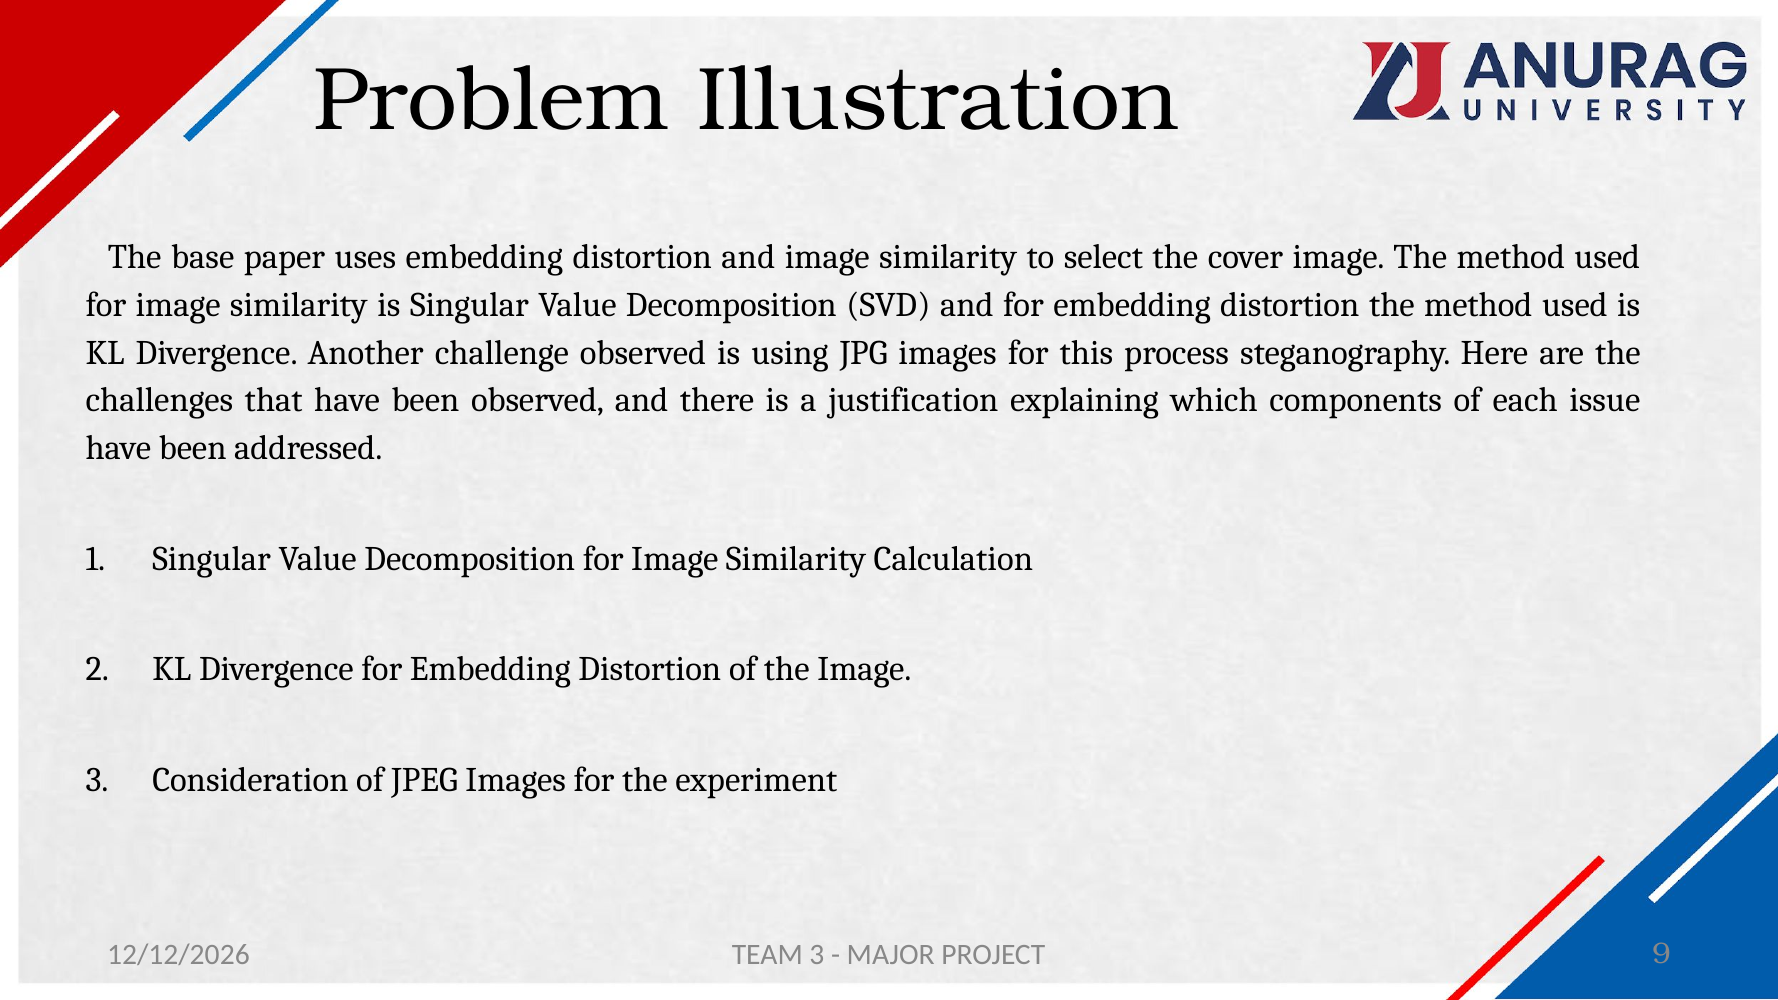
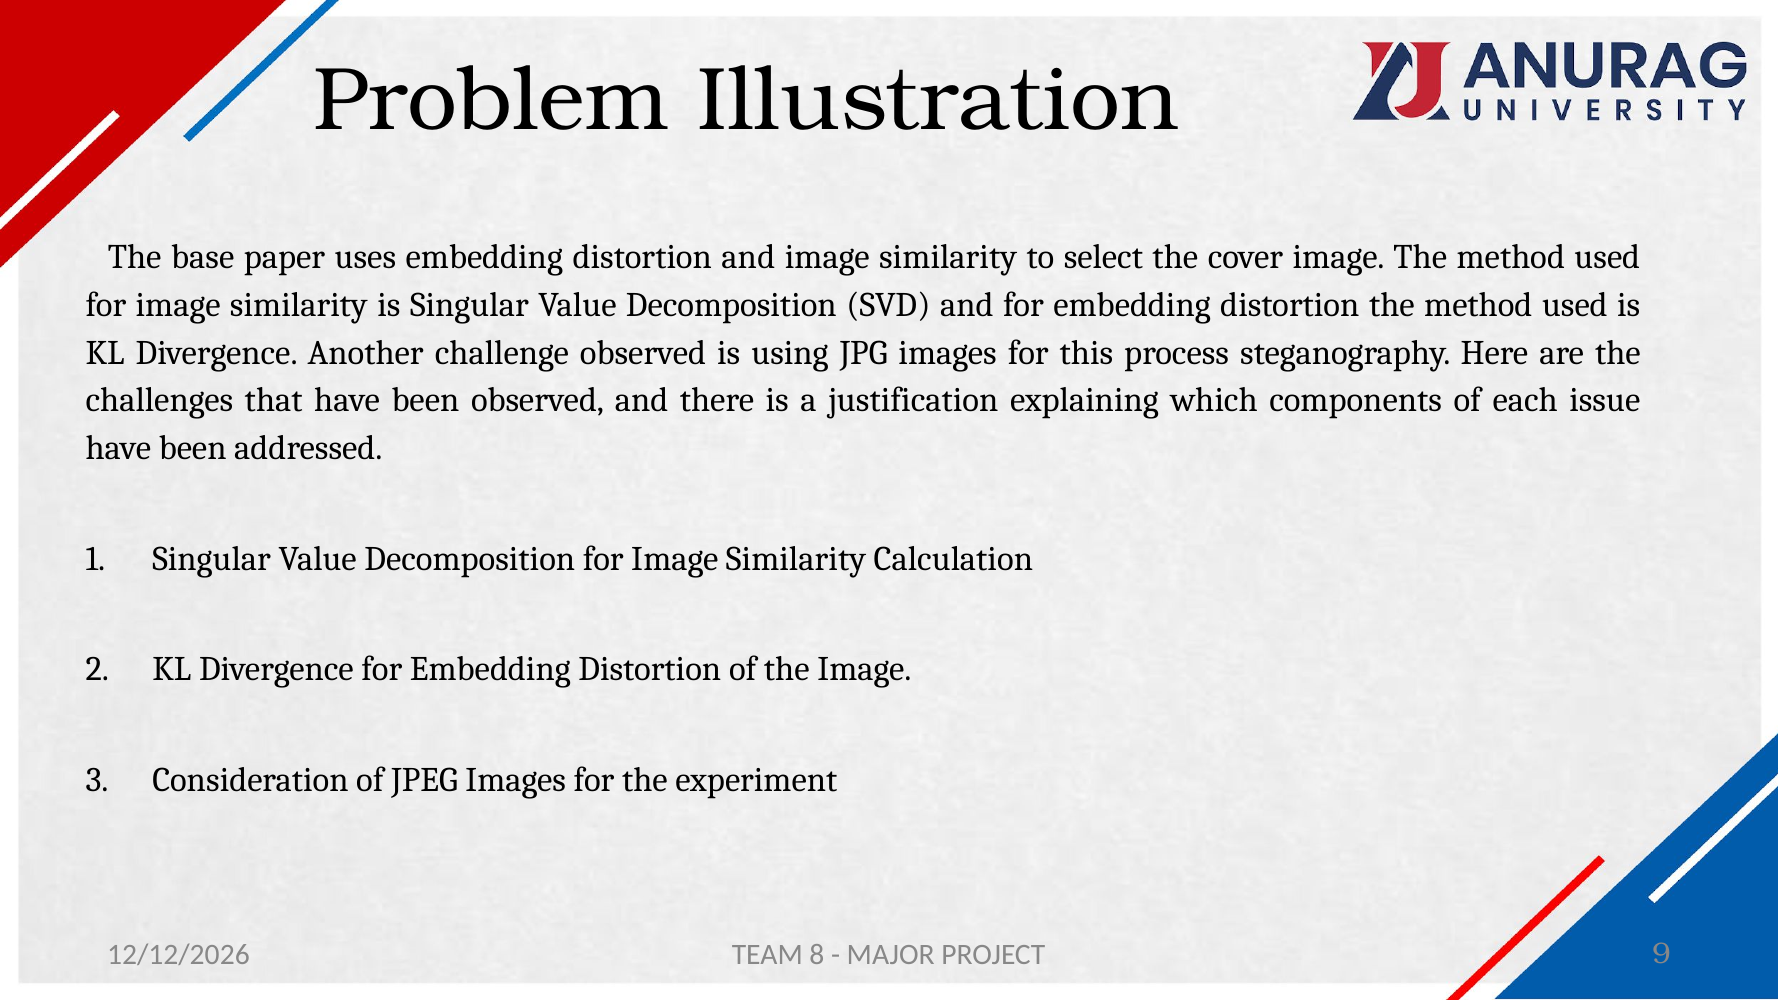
TEAM 3: 3 -> 8 (817, 955)
